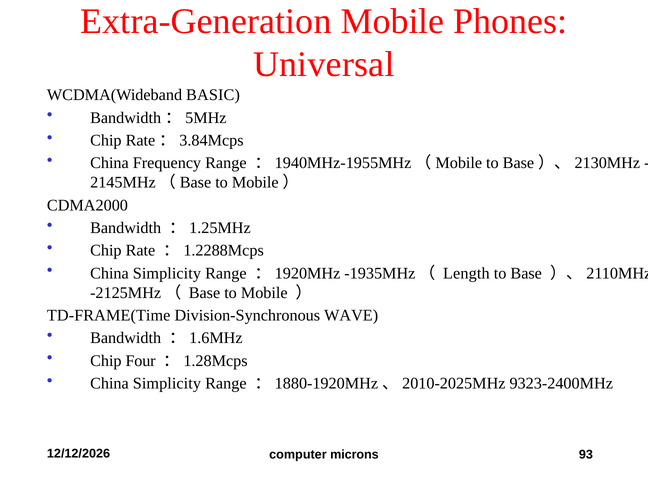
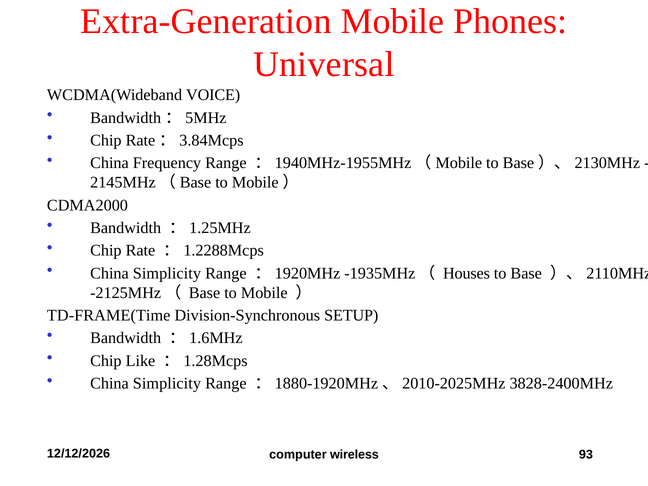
BASIC: BASIC -> VOICE (213, 95)
Length: Length -> Houses (466, 273)
WAVE: WAVE -> SETUP (351, 315)
Four: Four -> Like (140, 361)
9323-2400MHz: 9323-2400MHz -> 3828-2400MHz (561, 383)
microns: microns -> wireless (354, 454)
